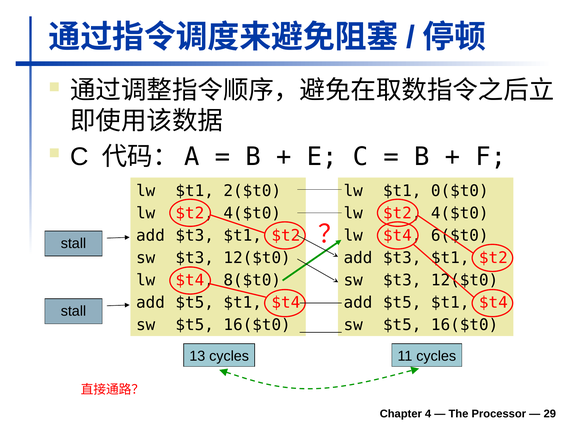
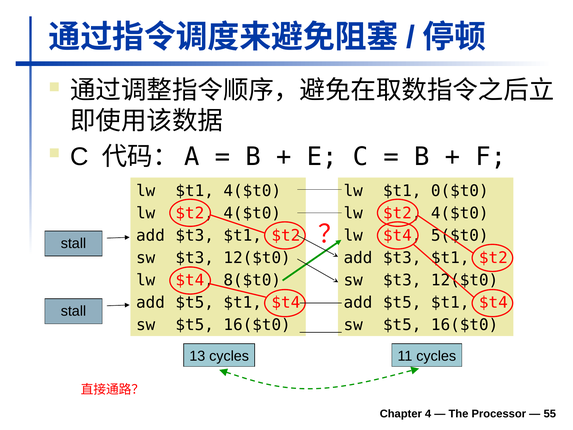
$t1 2($t0: 2($t0 -> 4($t0 (252, 191)
6($t0: 6($t0 -> 5($t0 (460, 235)
29: 29 -> 55 (550, 414)
